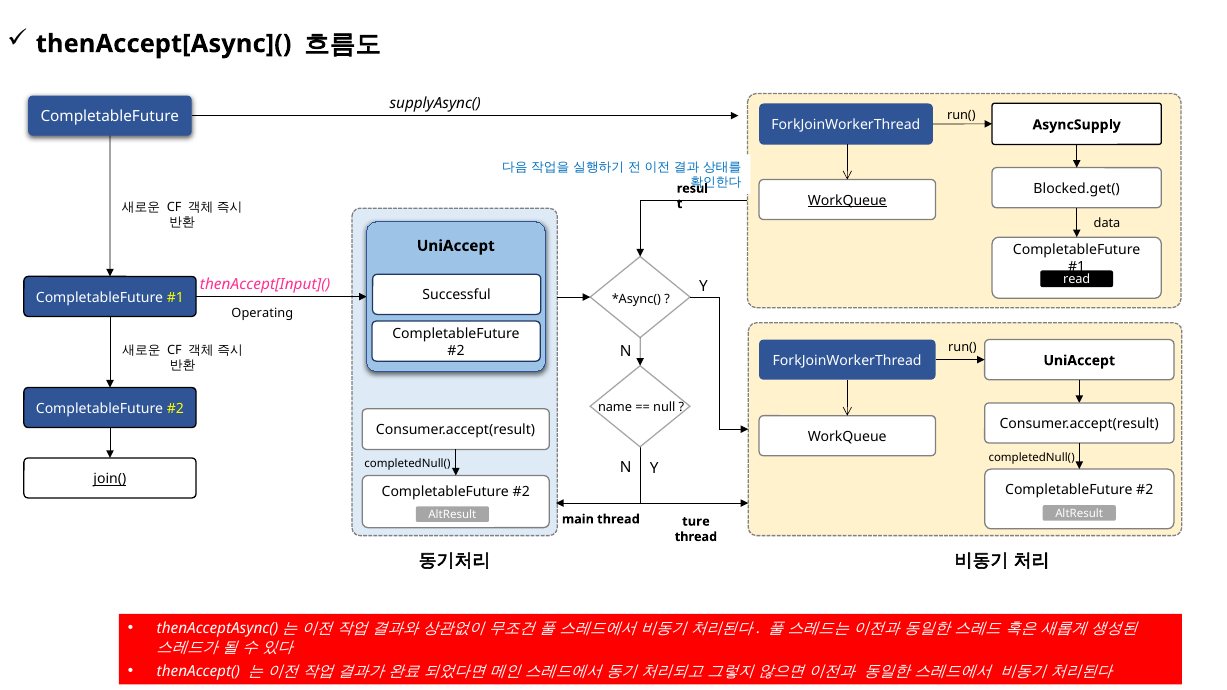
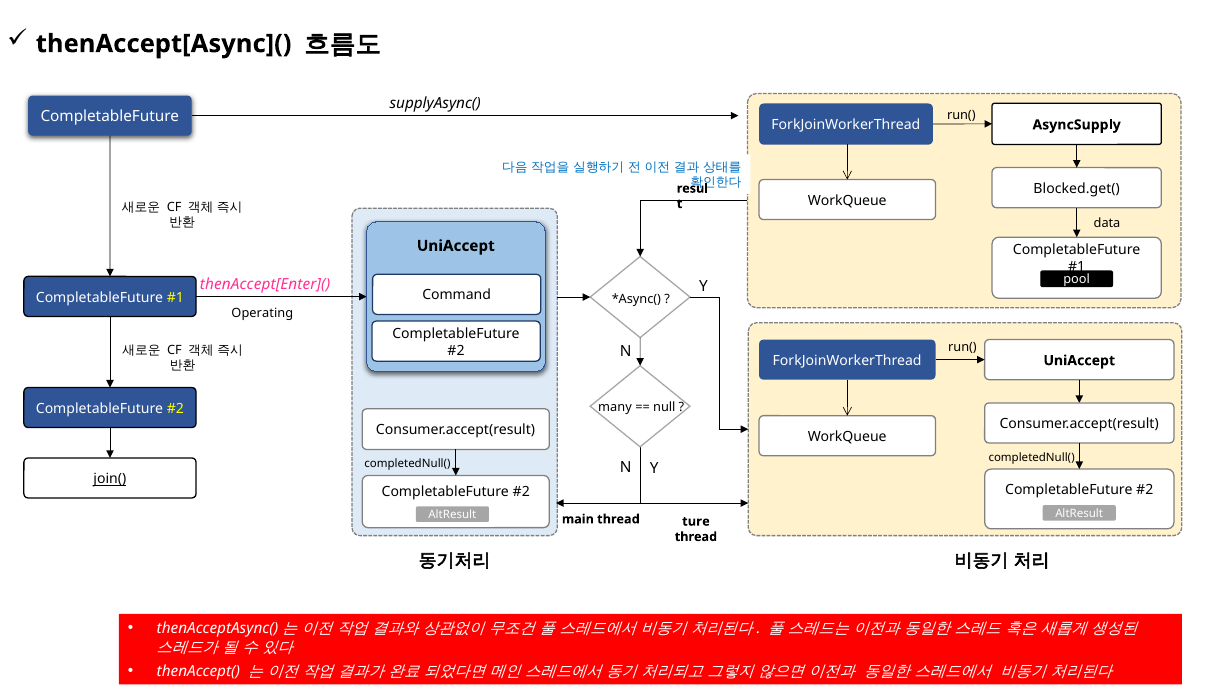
WorkQueue underline: present -> none (847, 201)
read: read -> pool (1077, 280)
thenAccept[Input](: thenAccept[Input]( -> thenAccept[Enter]( (265, 284)
Successful: Successful -> Command (457, 295)
name: name -> many (615, 407)
